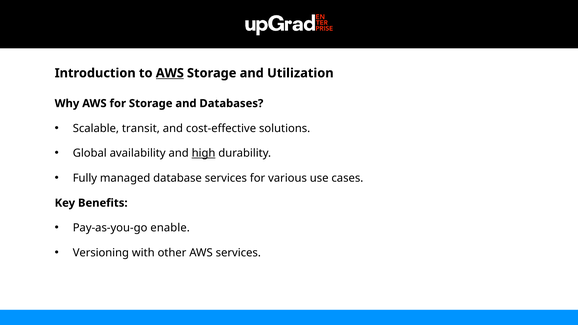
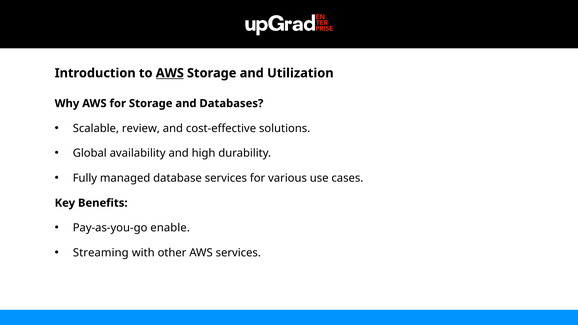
transit: transit -> review (141, 128)
high underline: present -> none (204, 153)
Versioning: Versioning -> Streaming (101, 253)
